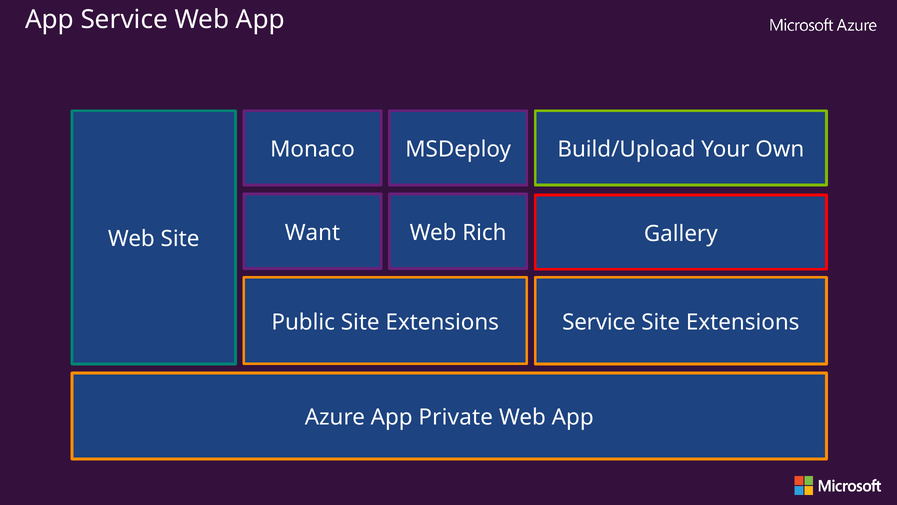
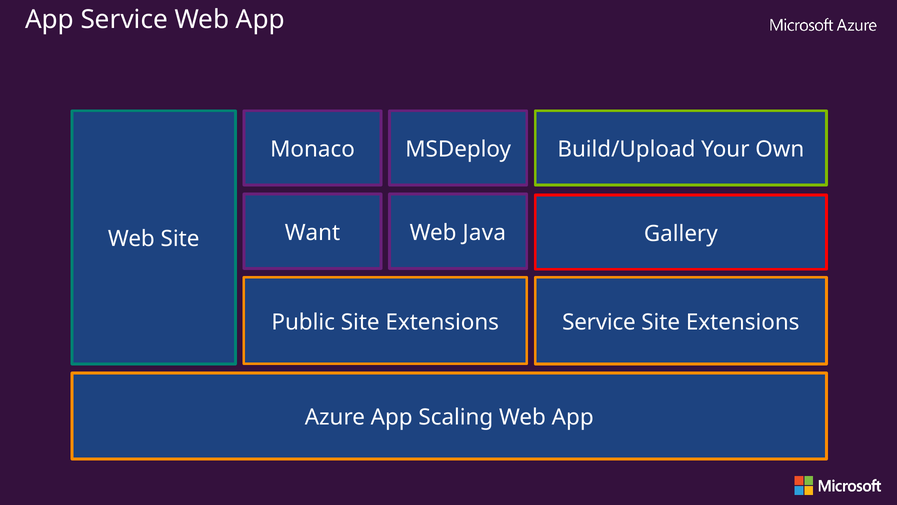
Rich: Rich -> Java (484, 233)
Private: Private -> Scaling (456, 417)
